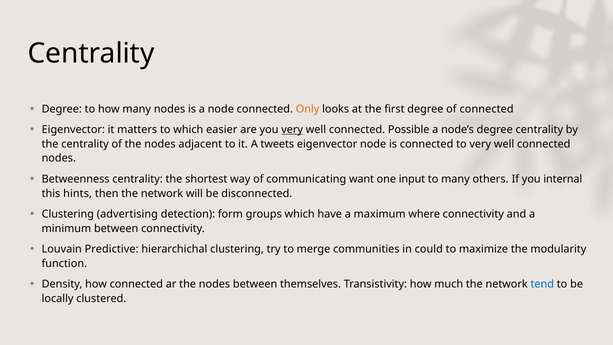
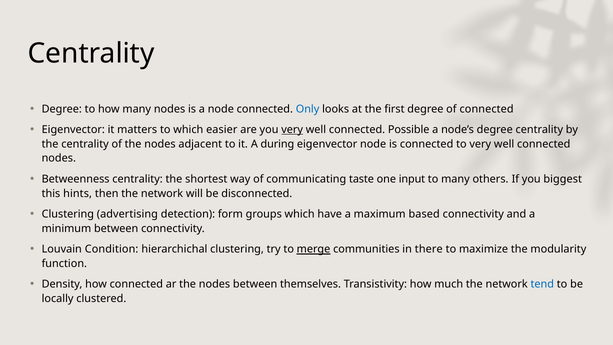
Only colour: orange -> blue (308, 109)
tweets: tweets -> during (277, 144)
want: want -> taste (361, 179)
internal: internal -> biggest (563, 179)
where: where -> based (424, 214)
Predictive: Predictive -> Condition (112, 249)
merge underline: none -> present (314, 249)
could: could -> there (429, 249)
